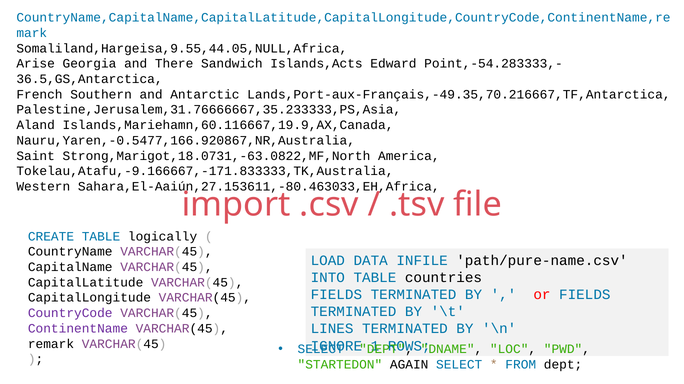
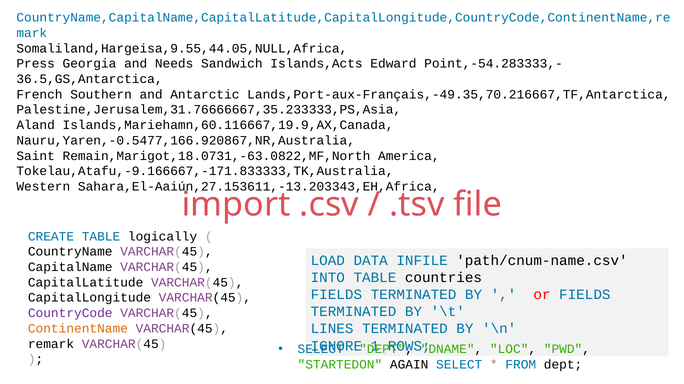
Arise: Arise -> Press (36, 64)
There: There -> Needs (174, 64)
Strong,Marigot,18.0731,-63.0822,MF,North: Strong,Marigot,18.0731,-63.0822,MF,North -> Remain,Marigot,18.0731,-63.0822,MF,North (216, 156)
Sahara,El-Aaiún,27.153611,-80.463033,EH,Africa: Sahara,El-Aaiún,27.153611,-80.463033,EH,Africa -> Sahara,El-Aaiún,27.153611,-13.203343,EH,Africa (259, 187)
path/pure-name.csv: path/pure-name.csv -> path/cnum-name.csv (542, 261)
ContinentName colour: purple -> orange (78, 329)
